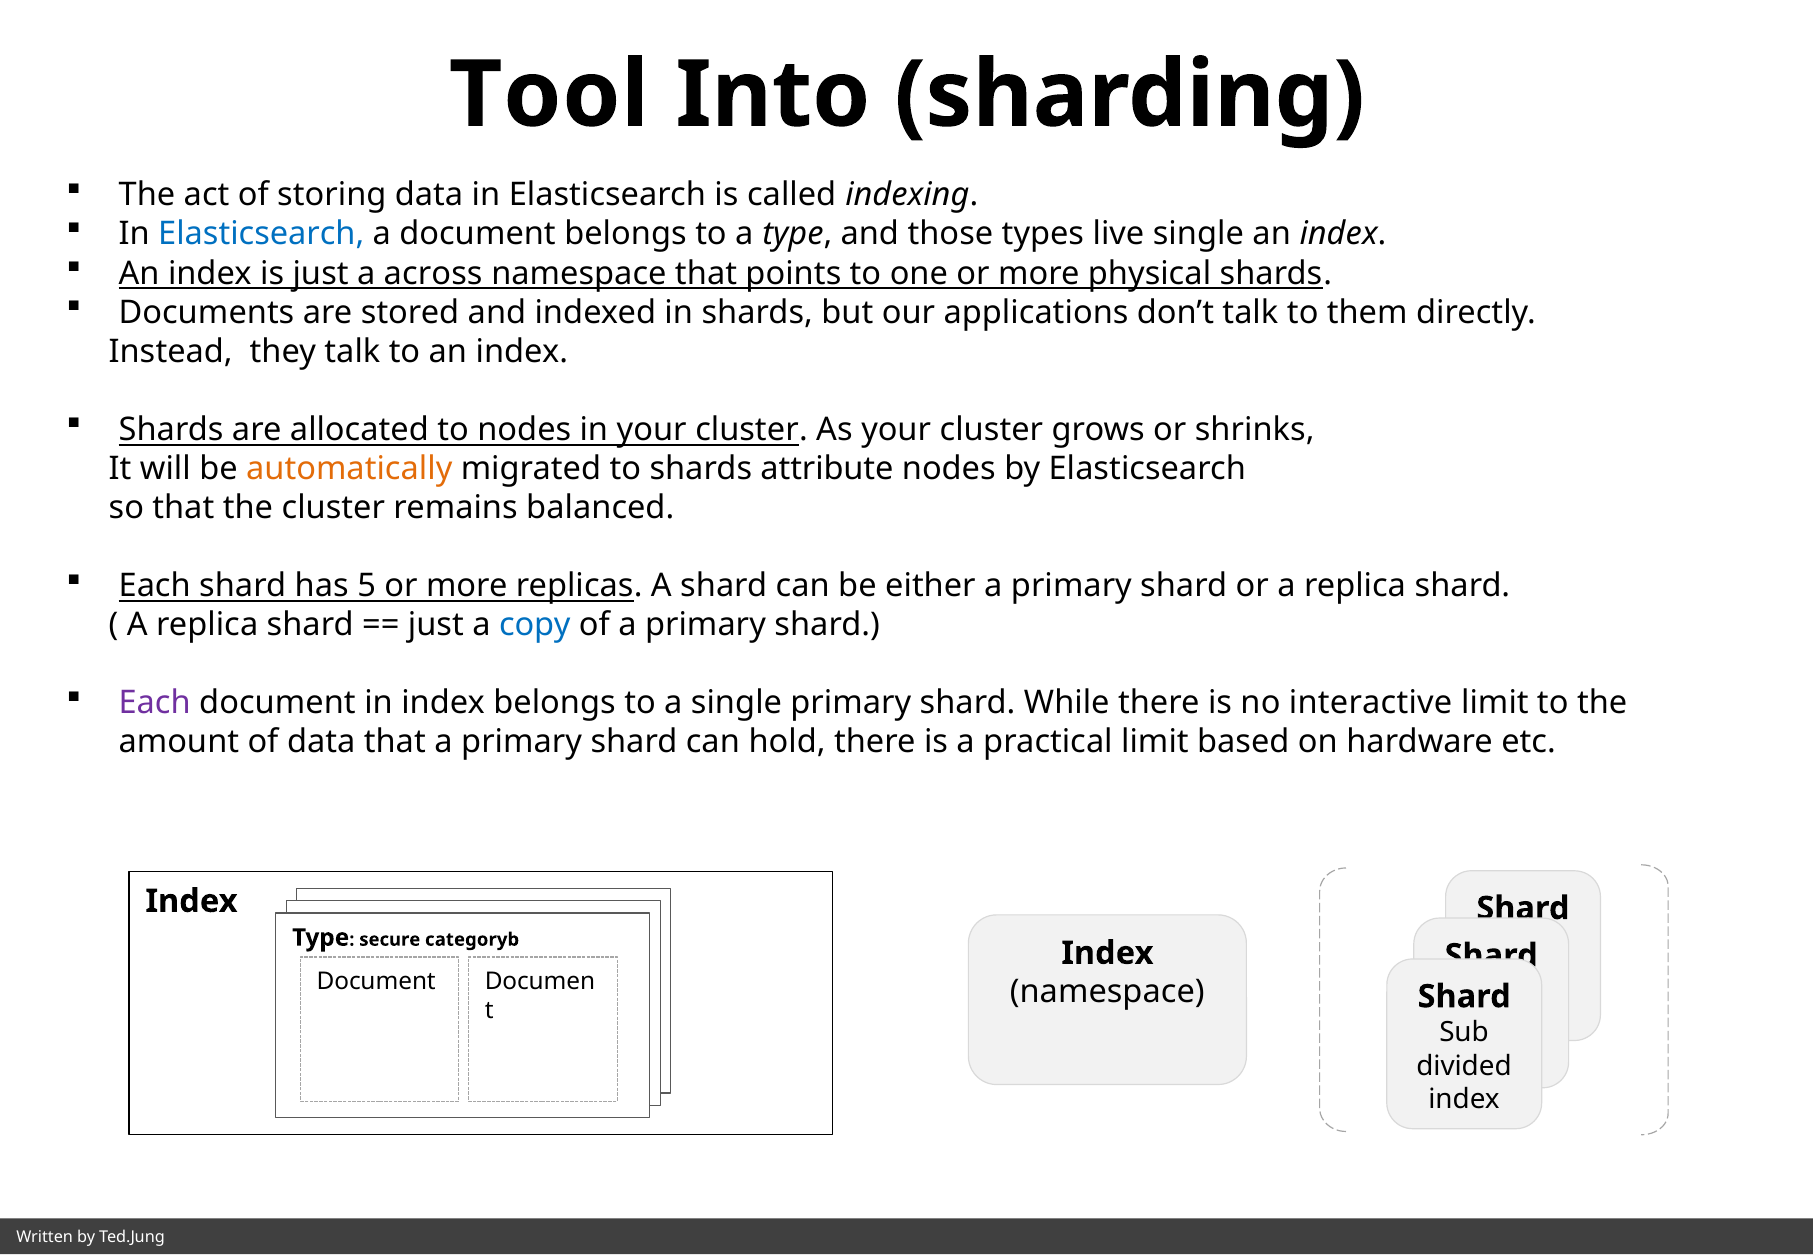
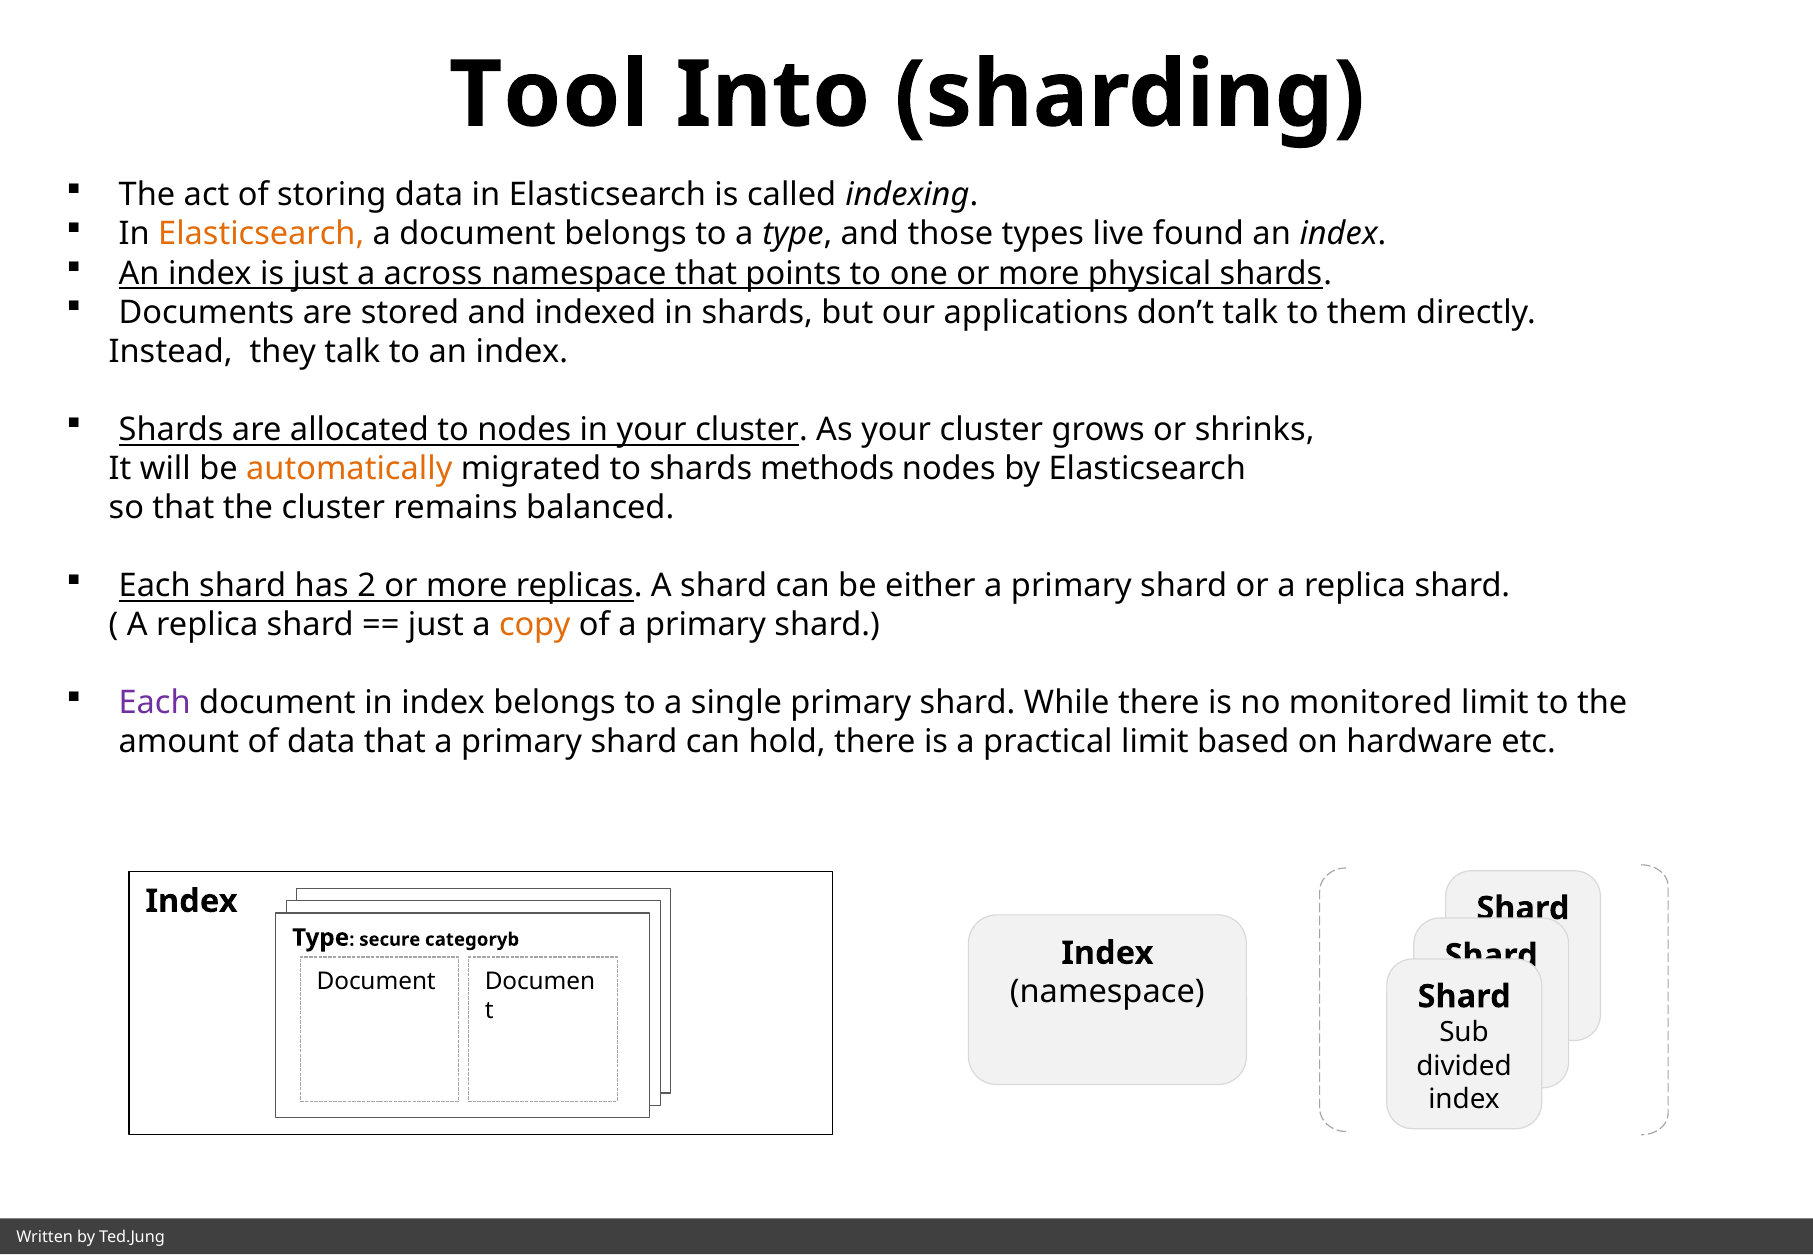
Elasticsearch colour: blue -> orange (261, 234)
live single: single -> found (1198, 234)
attribute: attribute -> methods (827, 469)
5: 5 -> 2 (367, 586)
copy colour: blue -> orange (535, 625)
interactive: interactive -> monitored (1371, 703)
